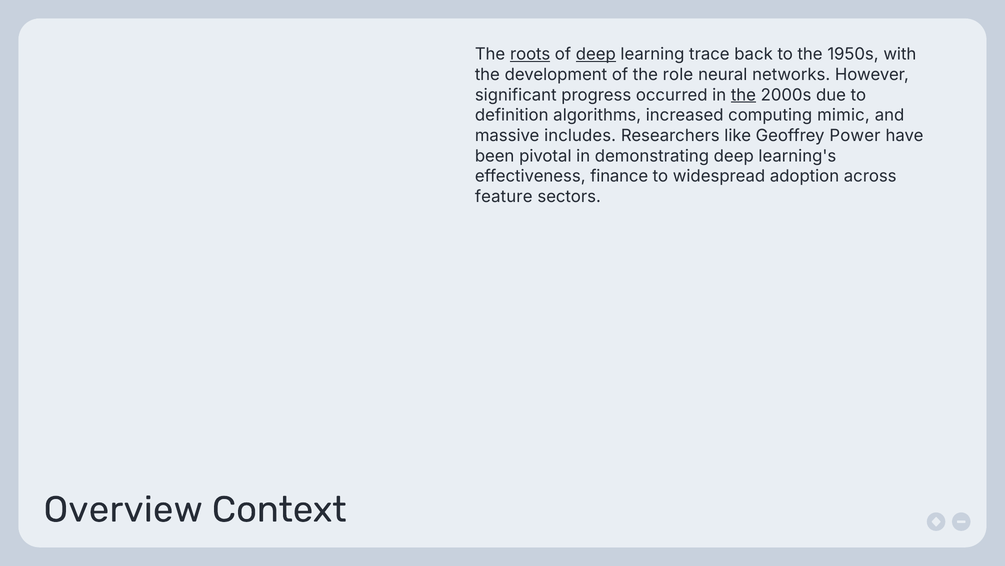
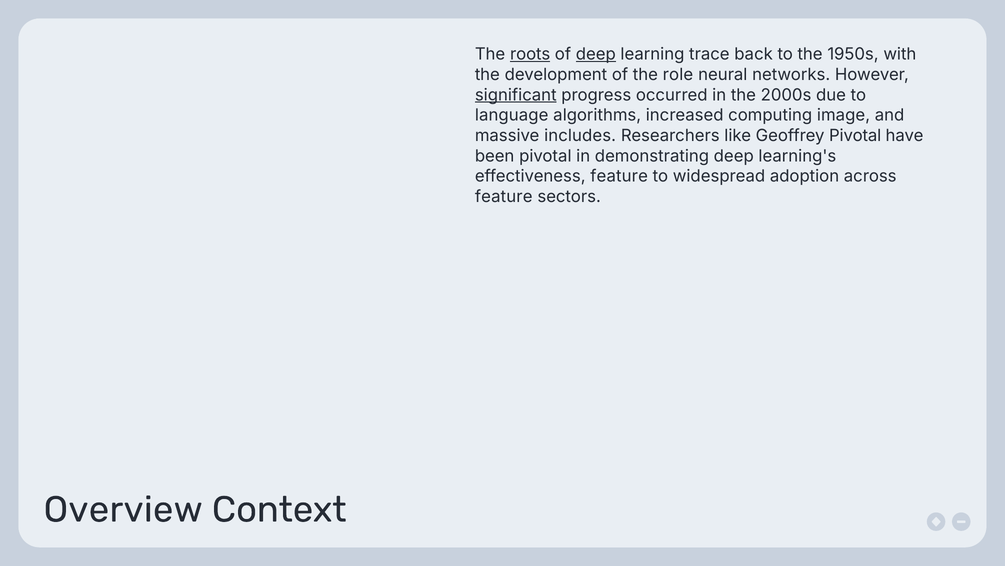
significant underline: none -> present (516, 95)
the underline: present -> none (743, 95)
definition: definition -> language (512, 115)
mimic: mimic -> image (844, 115)
Geoffrey Power: Power -> Pivotal (855, 135)
effectiveness finance: finance -> feature (619, 176)
